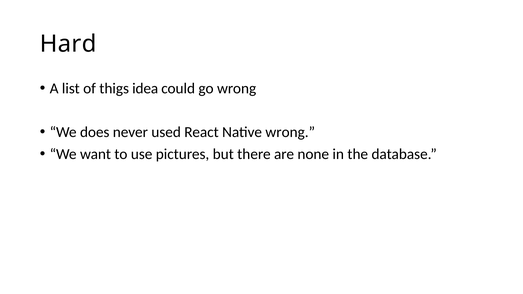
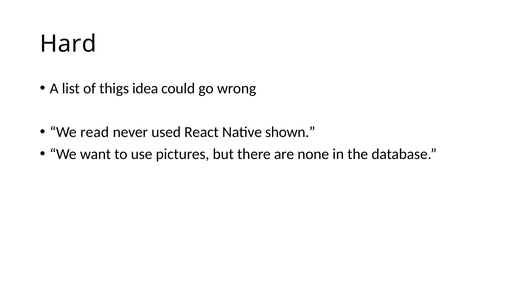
does: does -> read (95, 132)
Native wrong: wrong -> shown (290, 132)
